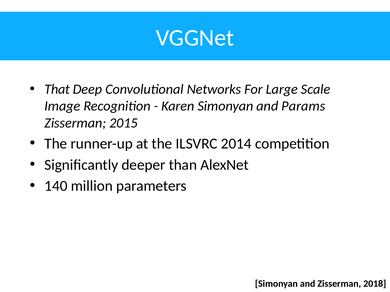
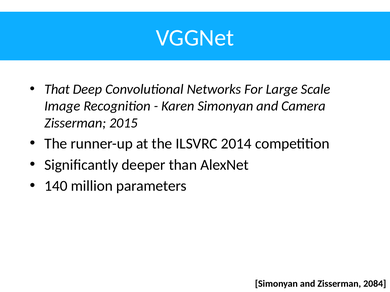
Params: Params -> Camera (304, 106)
2018: 2018 -> 2084 (375, 284)
